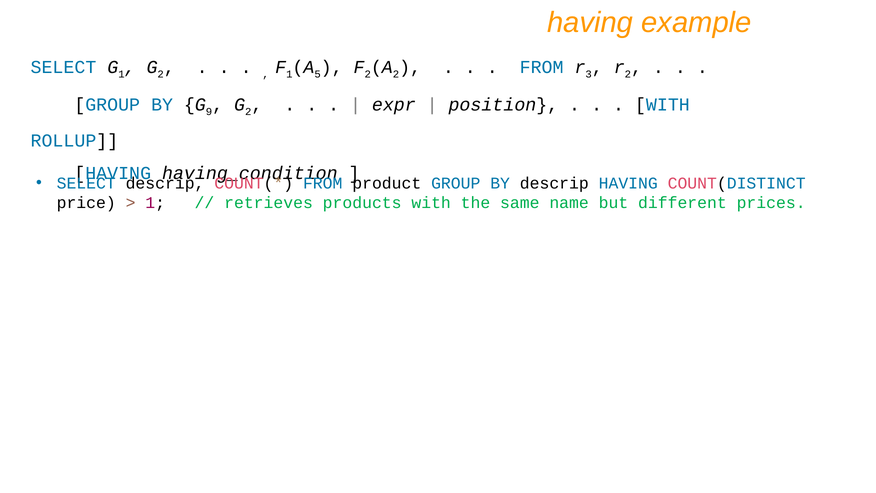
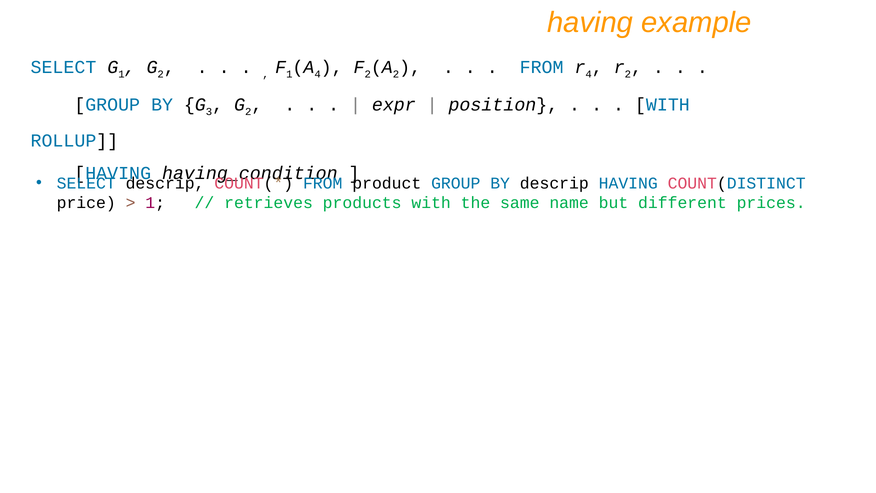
5: 5 -> 4 (318, 74)
3: 3 -> 4 (589, 74)
9: 9 -> 3 (209, 112)
